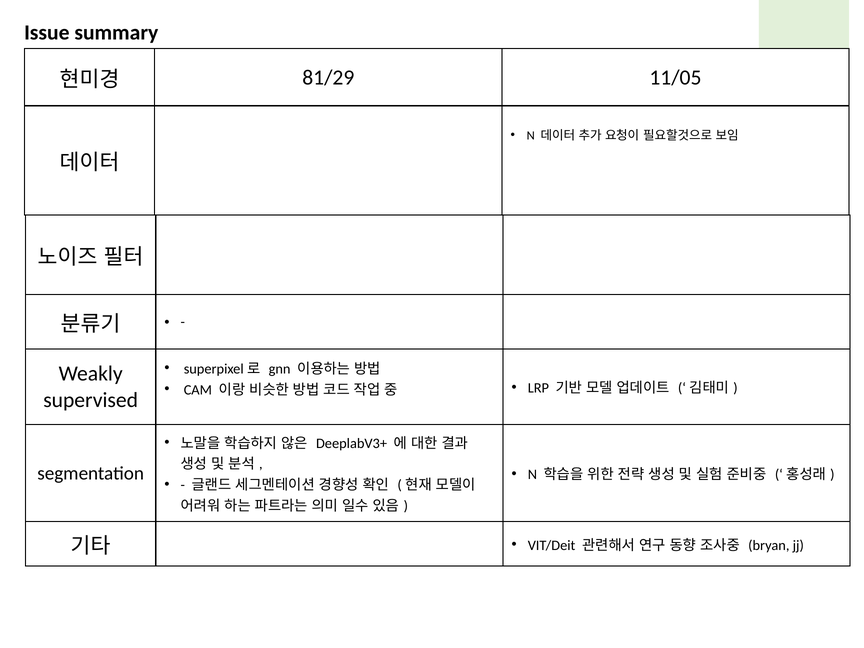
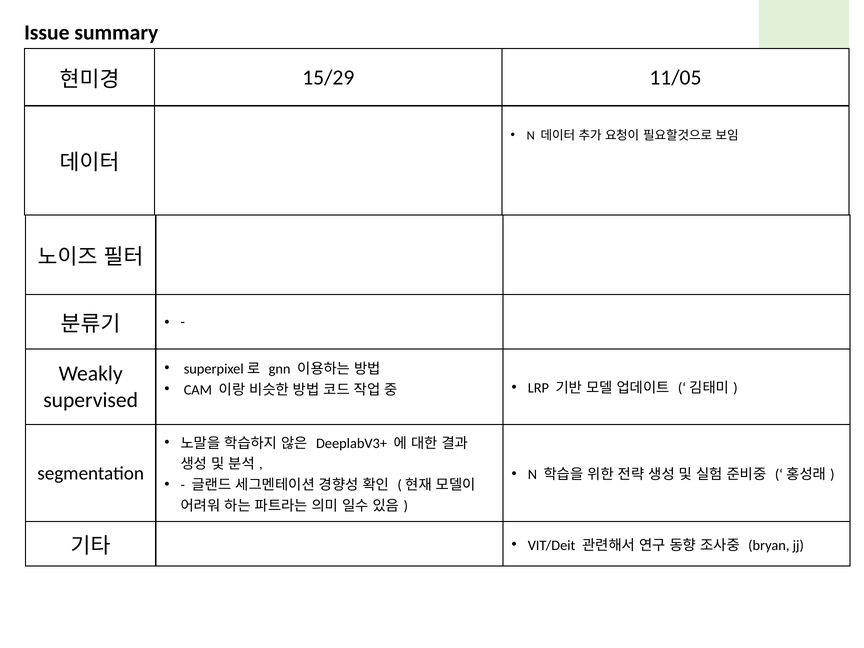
81/29: 81/29 -> 15/29 (328, 78)
